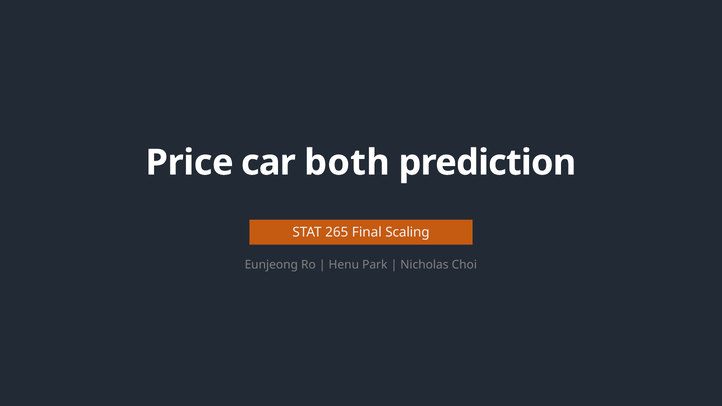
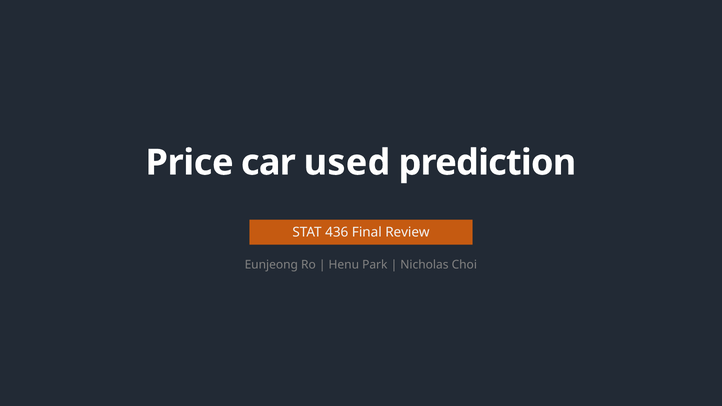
both: both -> used (347, 163)
265: 265 -> 436 (337, 232)
Scaling: Scaling -> Review (407, 232)
